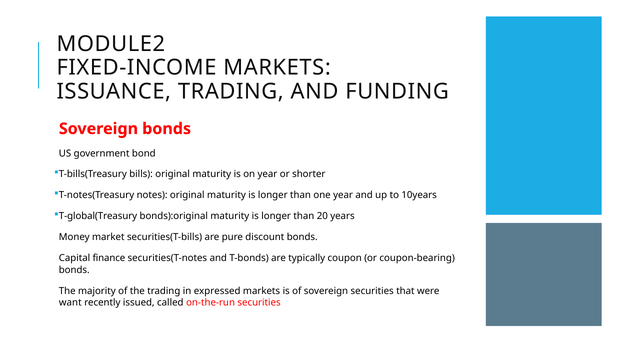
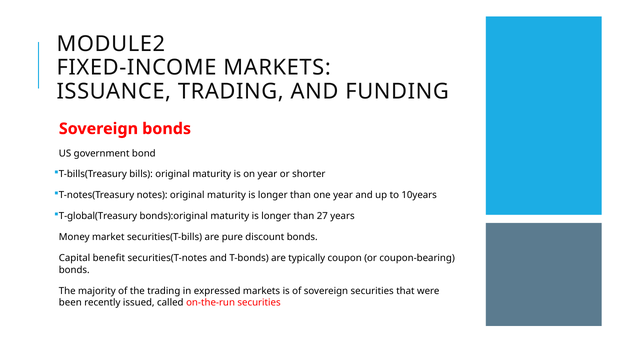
20: 20 -> 27 (322, 216)
finance: finance -> benefit (109, 258)
want: want -> been (70, 302)
